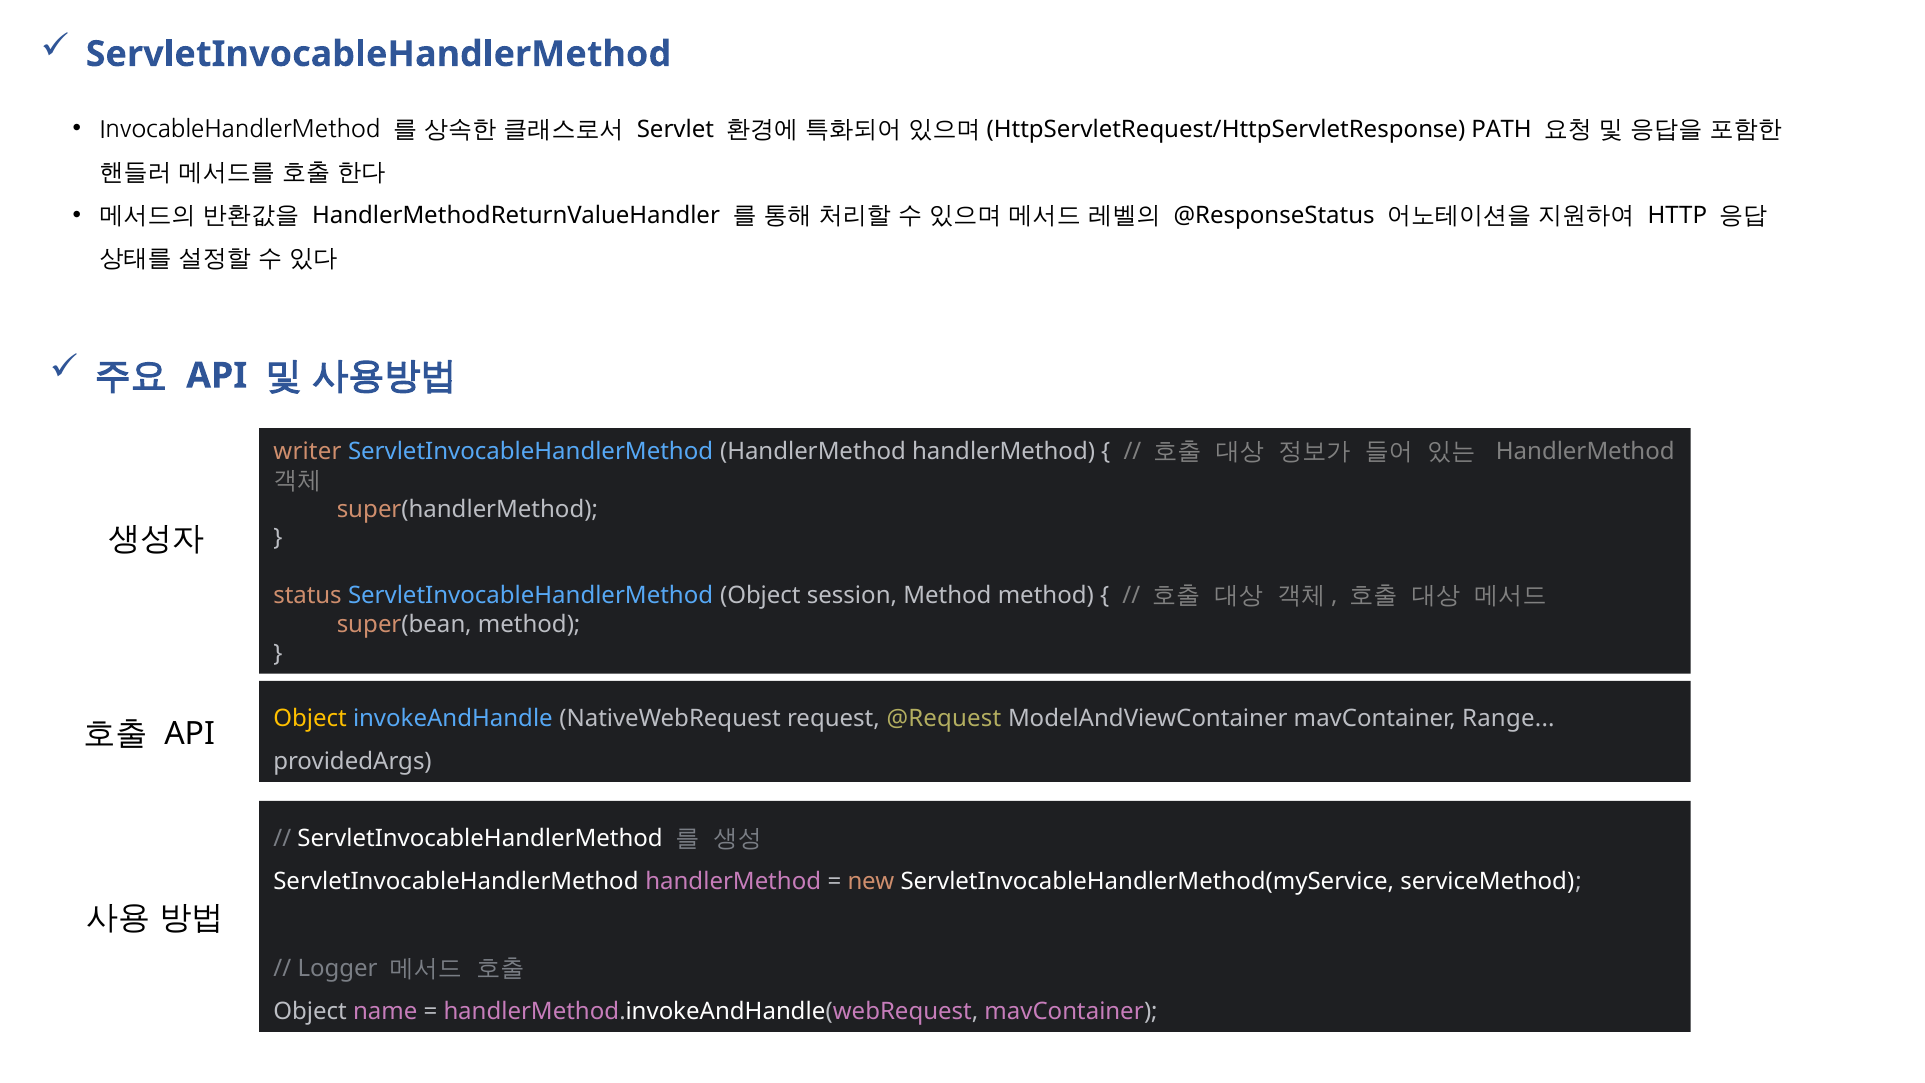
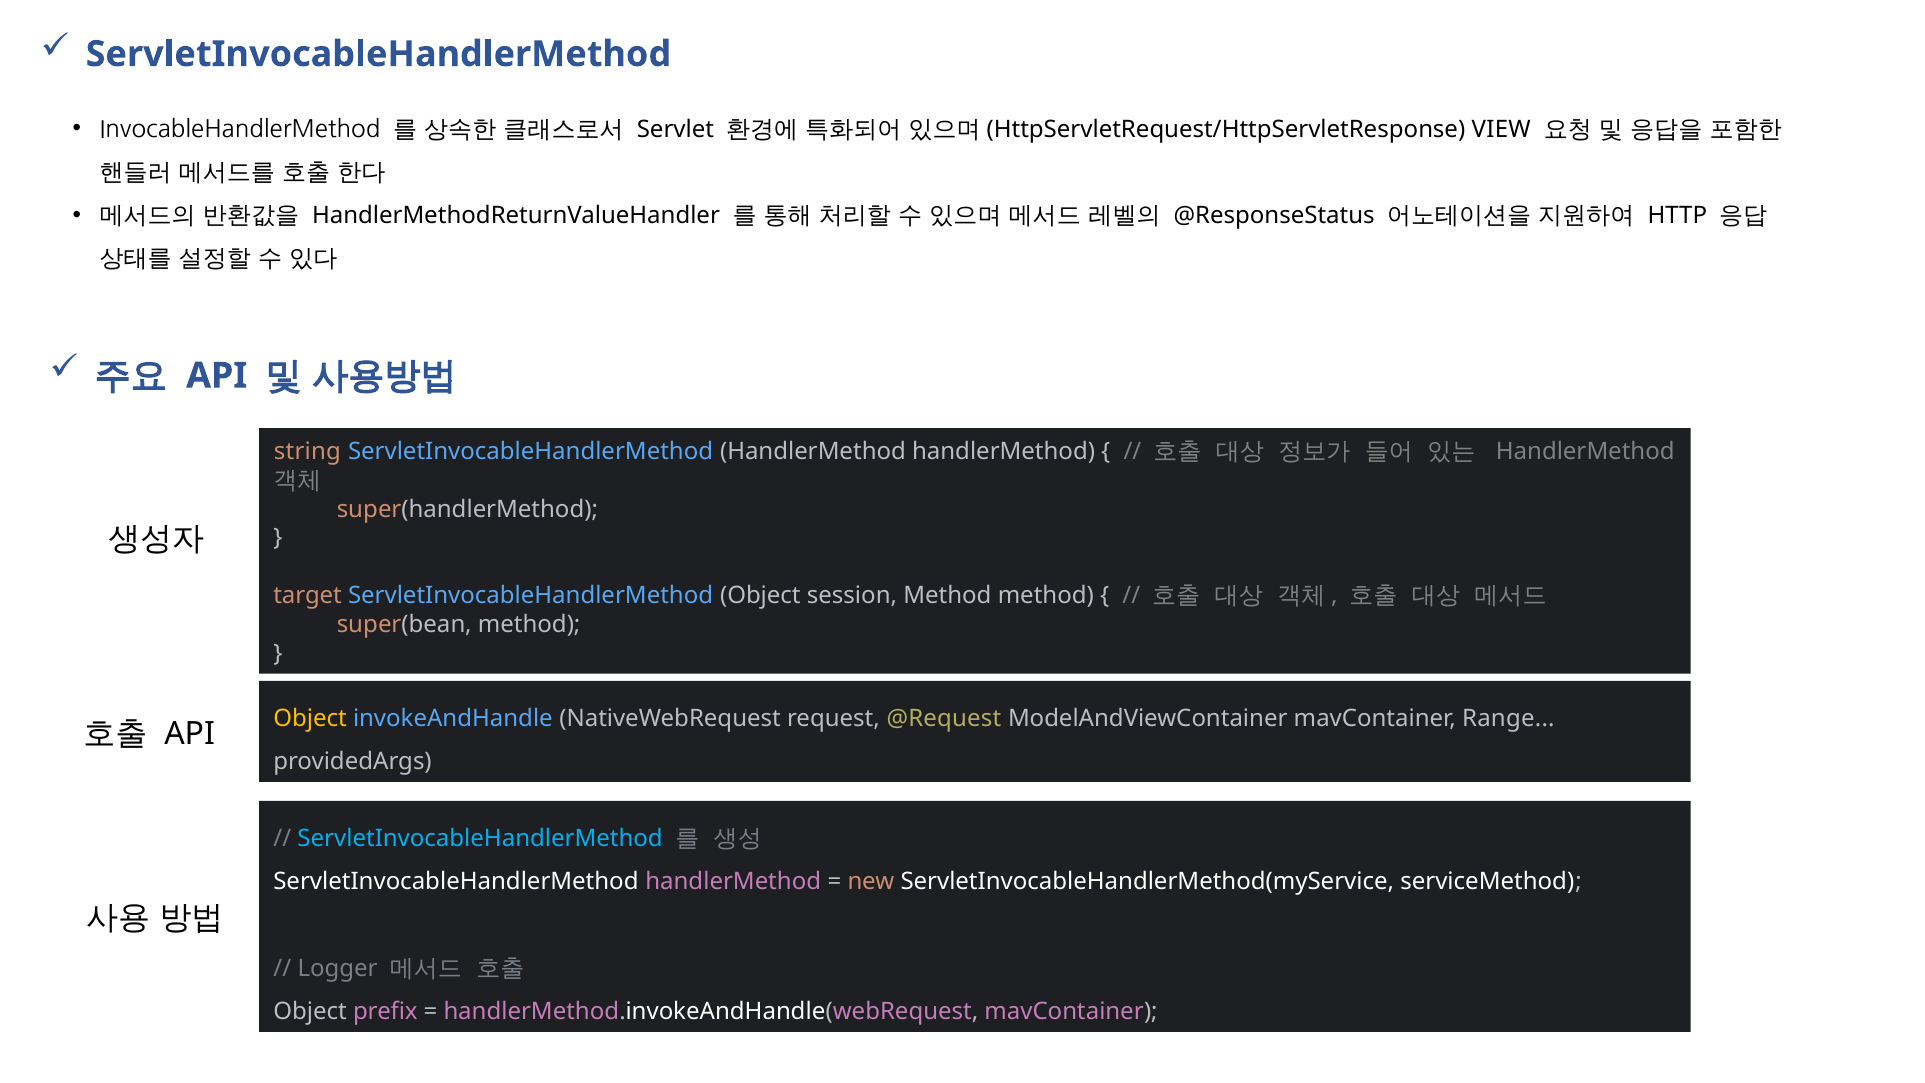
PATH: PATH -> VIEW (1501, 129)
writer: writer -> string (307, 451)
status: status -> target (308, 596)
ServletInvocableHandlerMethod colour: white -> light blue (480, 838)
name: name -> prefix (385, 1012)
